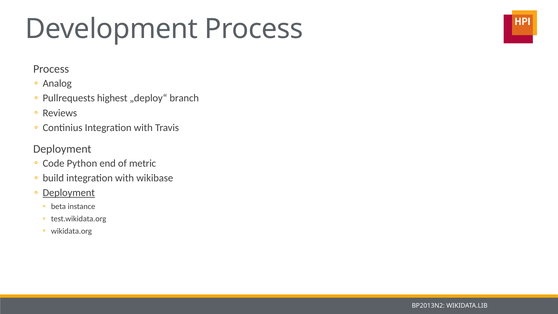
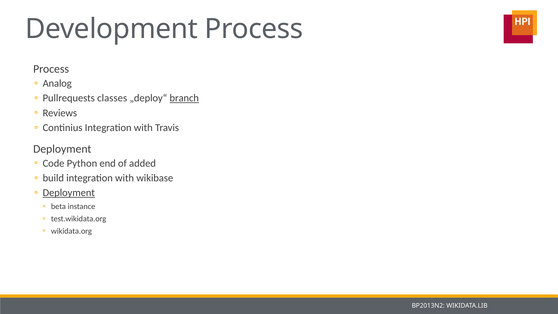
highest: highest -> classes (112, 98)
branch underline: none -> present (184, 98)
metric: metric -> added (143, 163)
